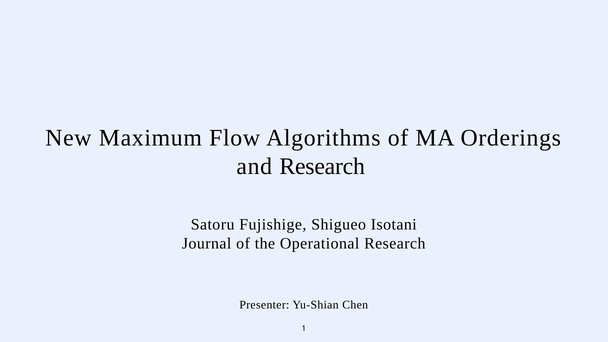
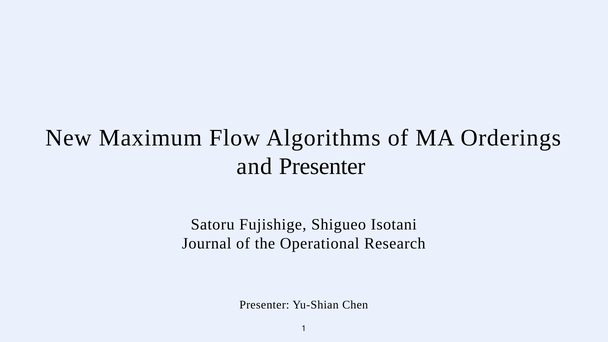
and Research: Research -> Presenter (322, 166)
